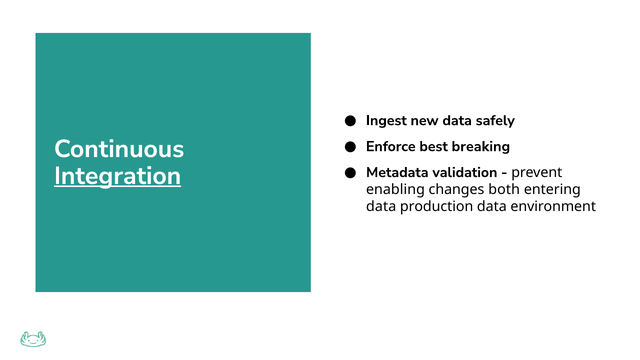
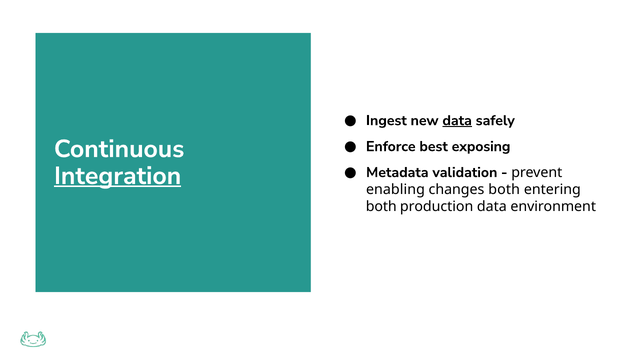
data underline: none -> present (457, 120)
breaking: breaking -> exposing (481, 146)
data: data -> both (381, 207)
